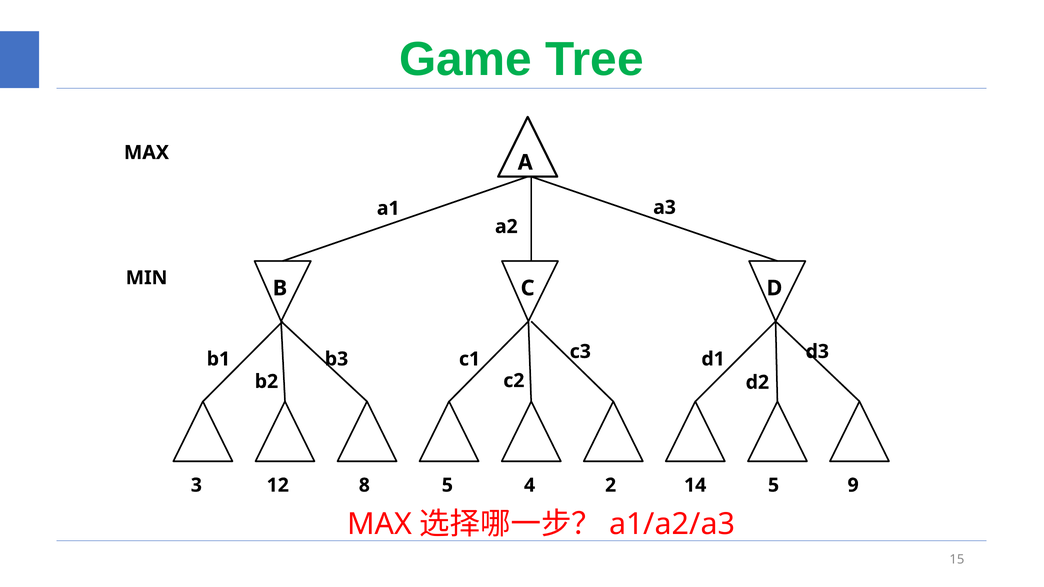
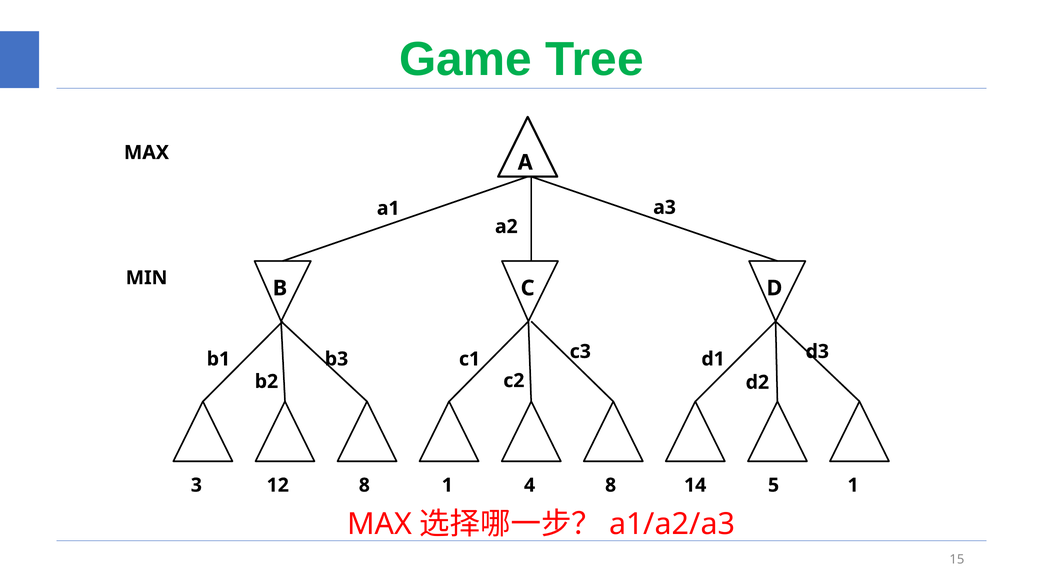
8 5: 5 -> 1 (447, 485)
4 2: 2 -> 8 (611, 485)
5 9: 9 -> 1 (853, 485)
